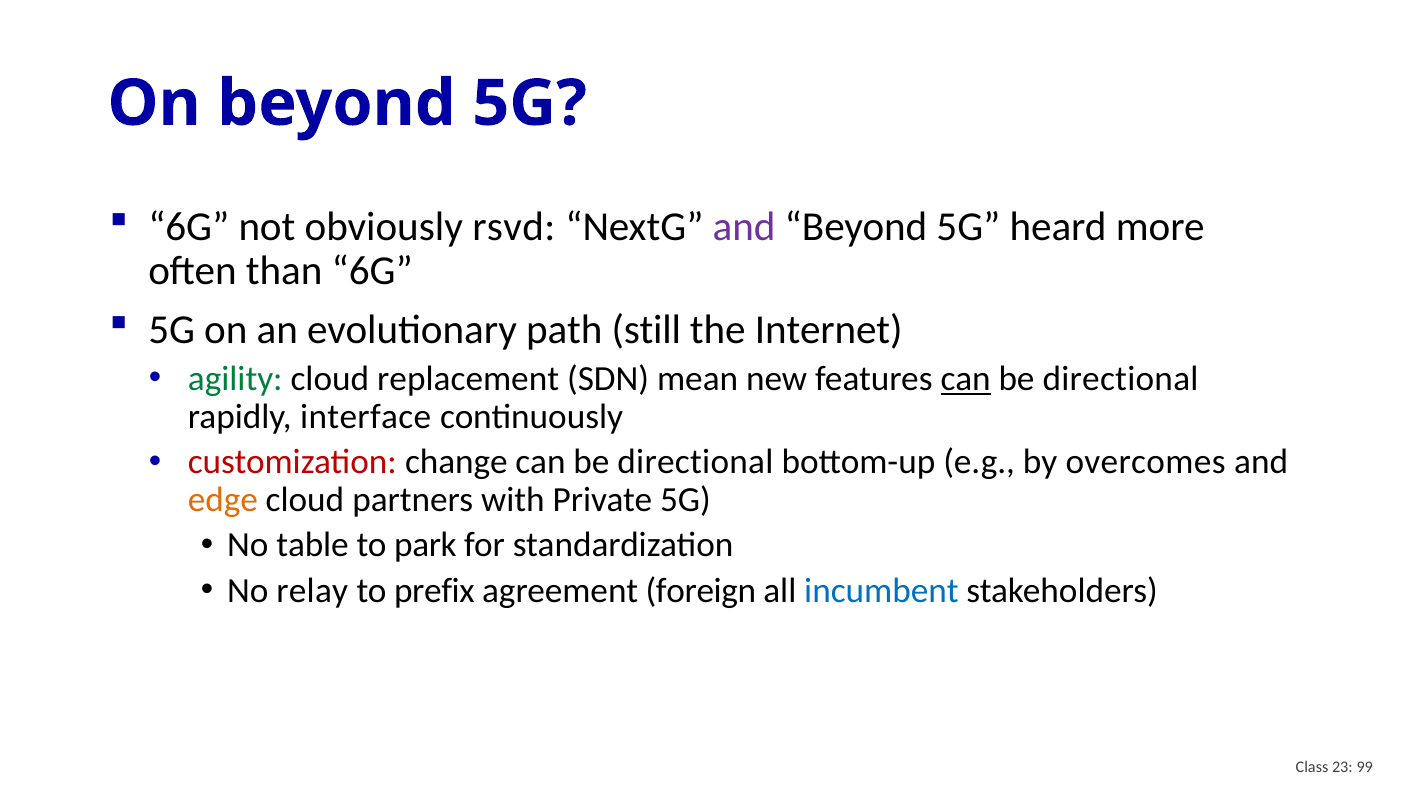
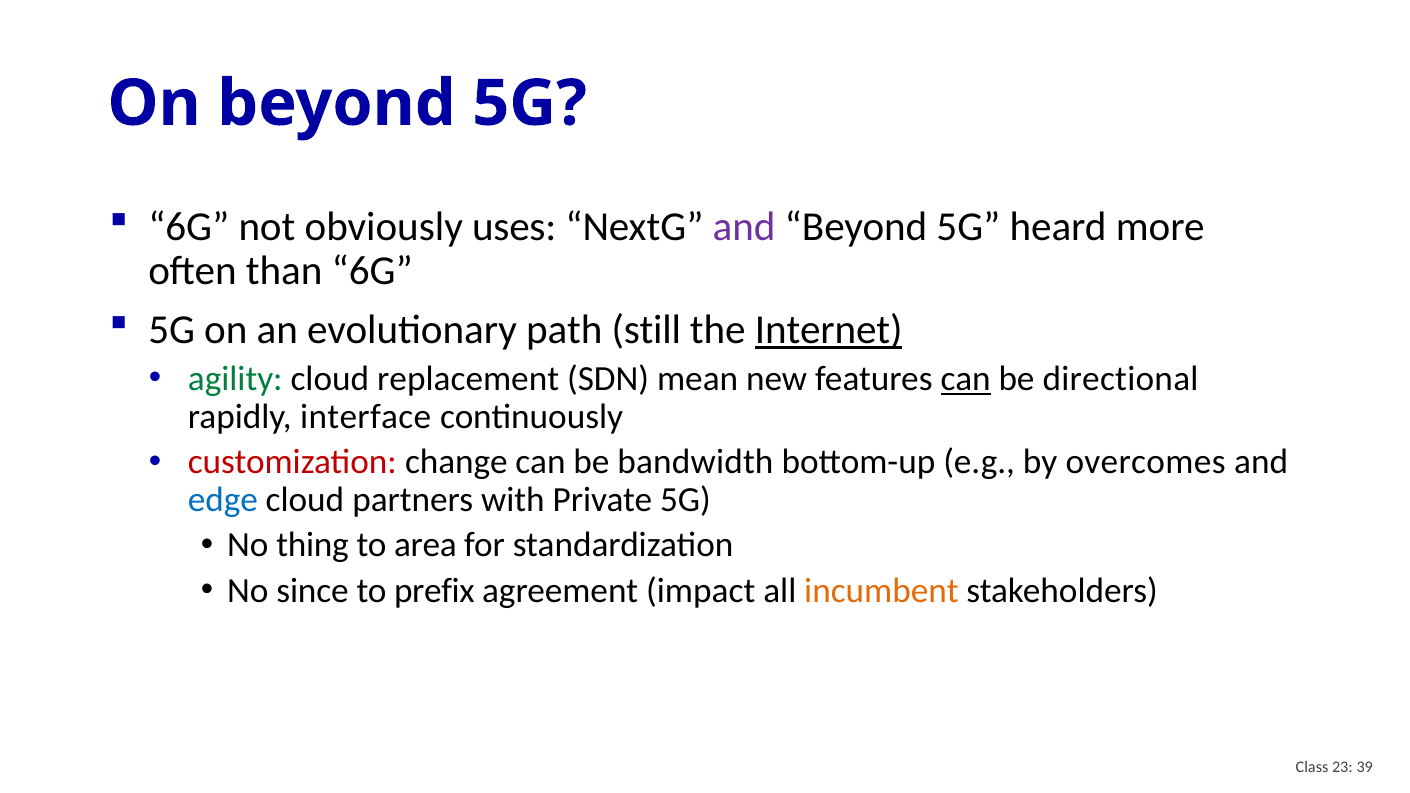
rsvd: rsvd -> uses (514, 227)
Internet underline: none -> present (829, 330)
change can be directional: directional -> bandwidth (695, 462)
edge colour: orange -> blue (223, 500)
table: table -> thing (313, 545)
park: park -> area (425, 545)
relay: relay -> since (312, 591)
foreign: foreign -> impact (701, 591)
incumbent colour: blue -> orange (881, 591)
99: 99 -> 39 (1365, 767)
